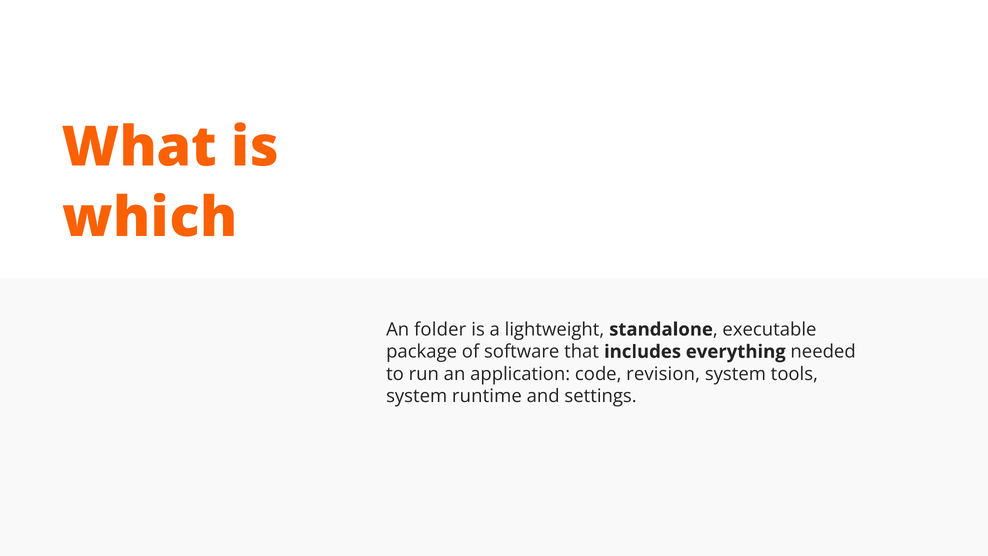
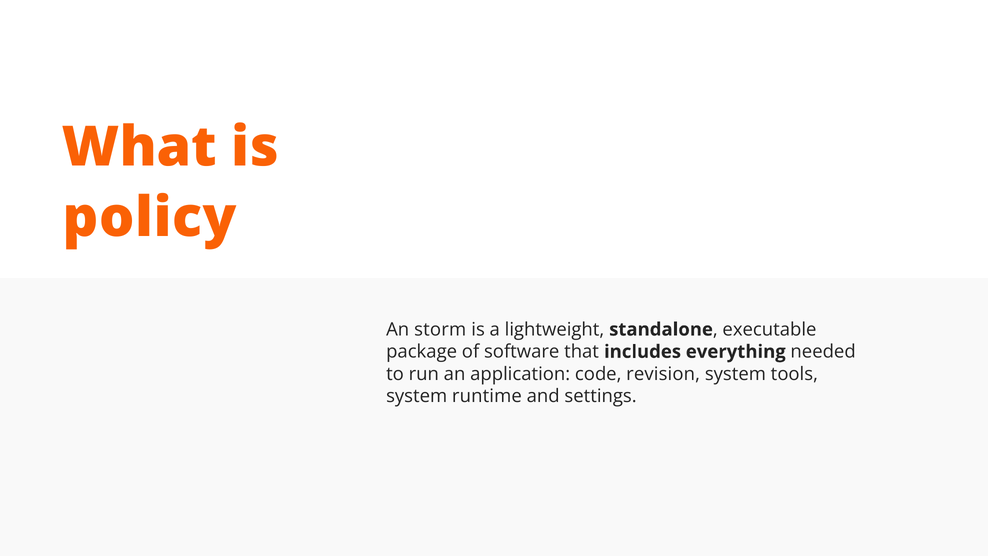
which: which -> policy (150, 218)
folder: folder -> storm (440, 329)
